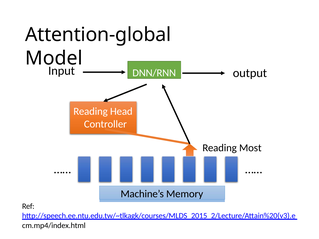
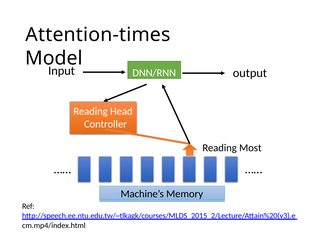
Attention-global: Attention-global -> Attention-times (98, 35)
